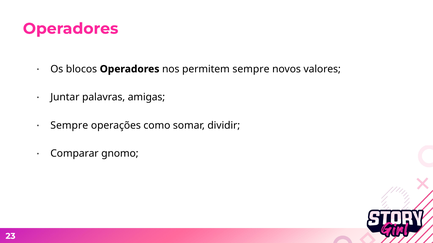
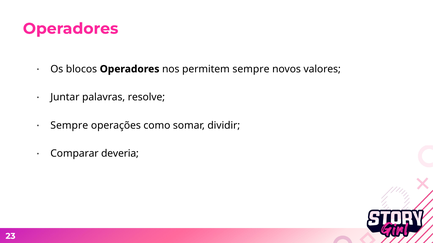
amigas: amigas -> resolve (146, 97)
gnomo: gnomo -> deveria (120, 154)
